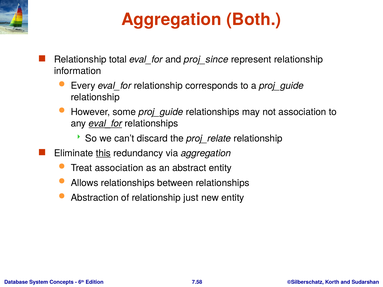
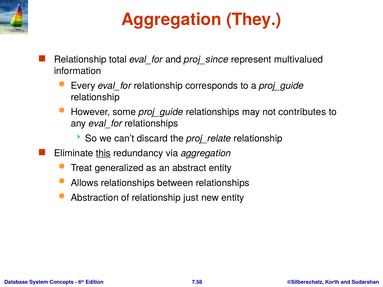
Both: Both -> They (254, 19)
represent relationship: relationship -> multivalued (299, 60)
not association: association -> contributes (302, 112)
eval_for underline: present -> none (105, 124)
Treat association: association -> generalized (119, 168)
